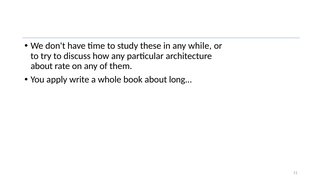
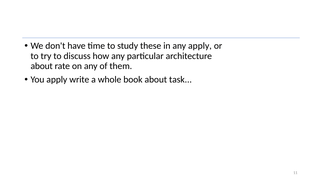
any while: while -> apply (200, 46)
long: long -> task (180, 80)
